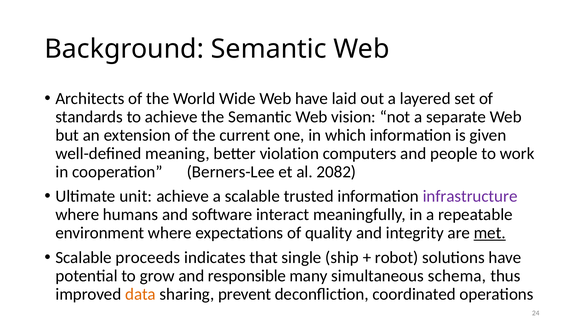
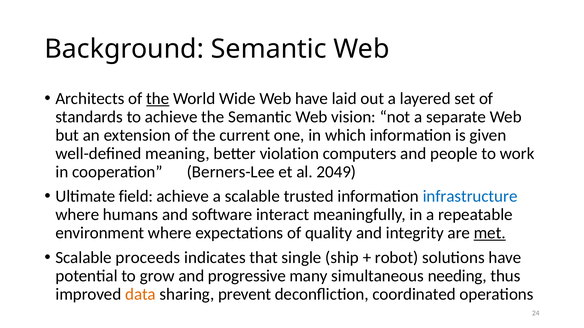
the underline: none -> present (158, 99)
2082: 2082 -> 2049 (336, 172)
unit: unit -> field (136, 197)
infrastructure colour: purple -> blue (470, 197)
responsible: responsible -> progressive (247, 276)
schema: schema -> needing (457, 276)
